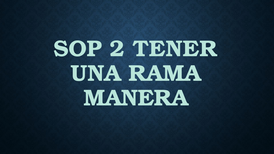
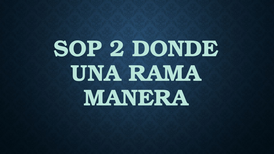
TENER: TENER -> DONDE (175, 49)
